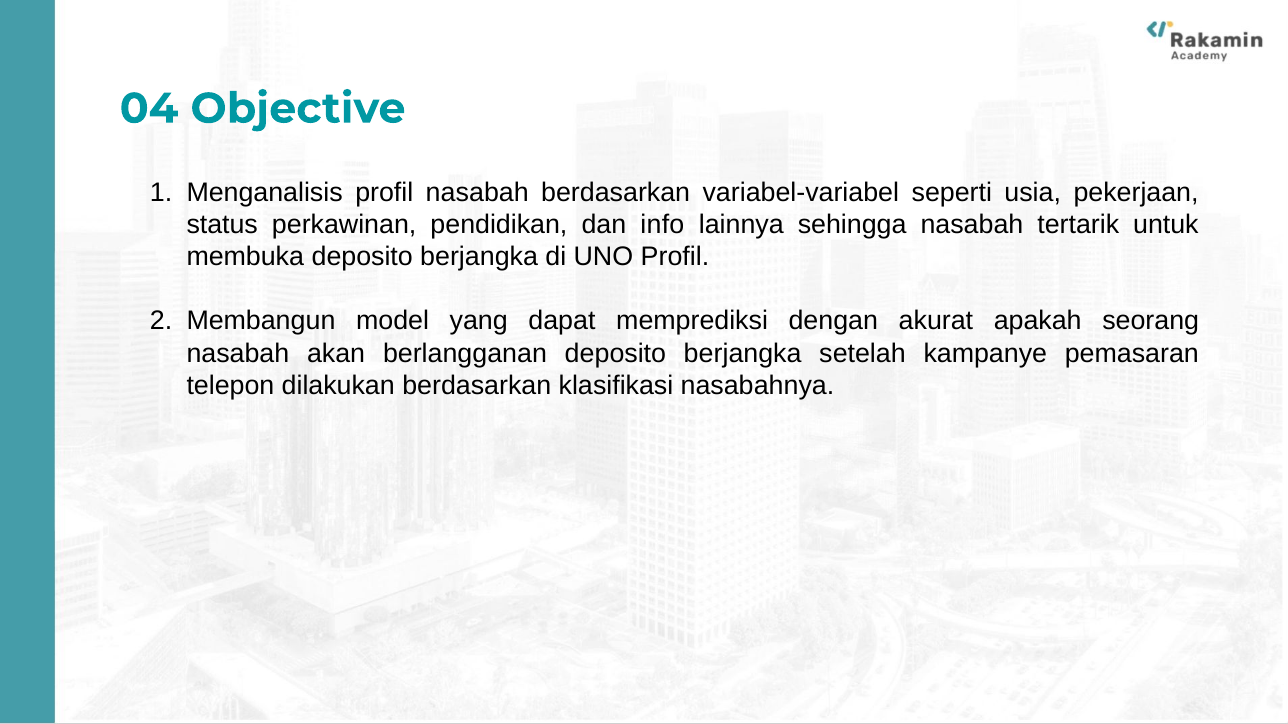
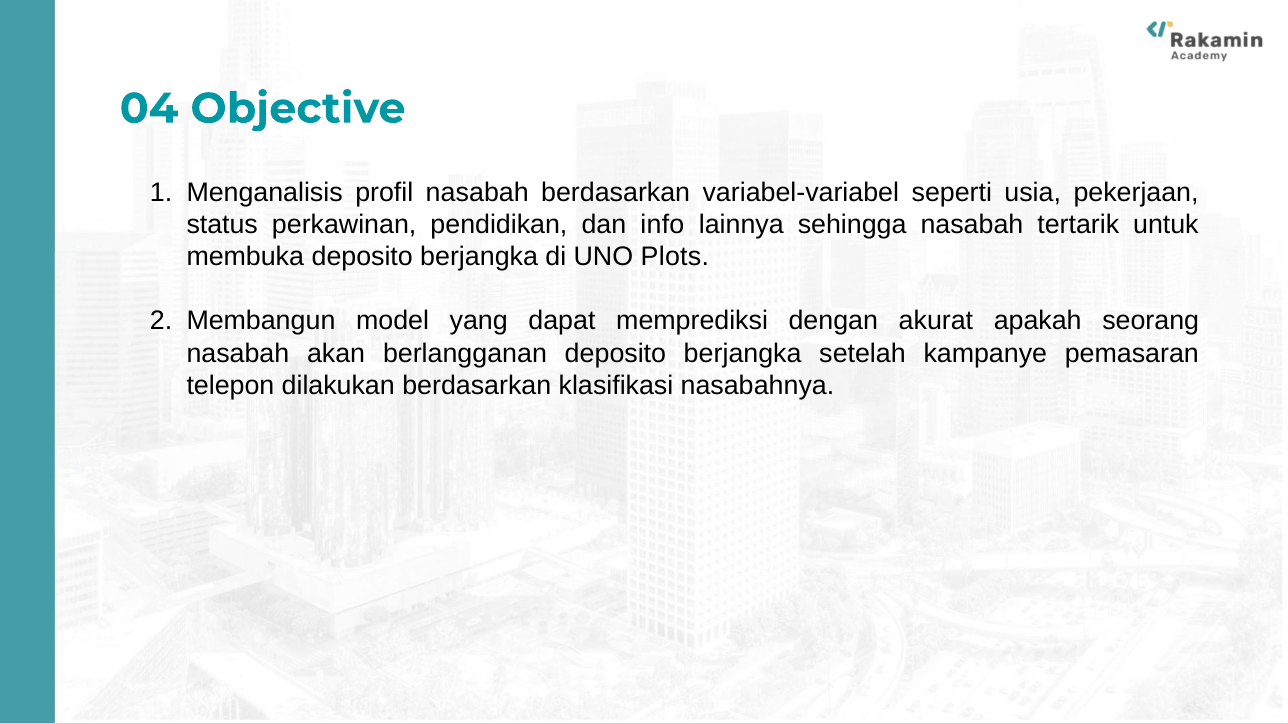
UNO Profil: Profil -> Plots (675, 257)
